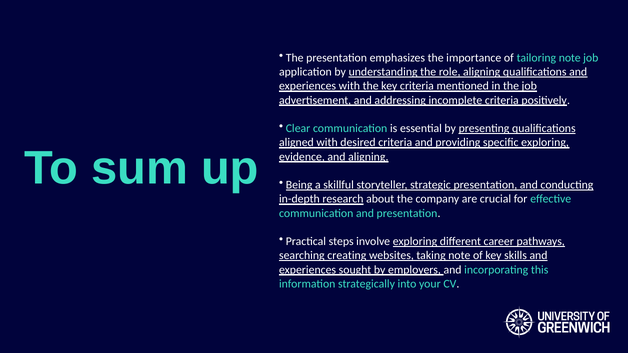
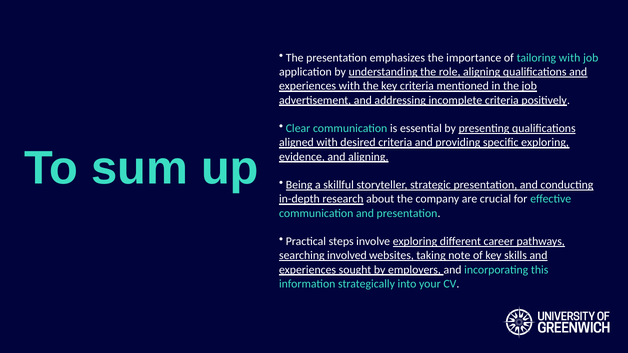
tailoring note: note -> with (570, 58)
creating: creating -> involved (347, 256)
